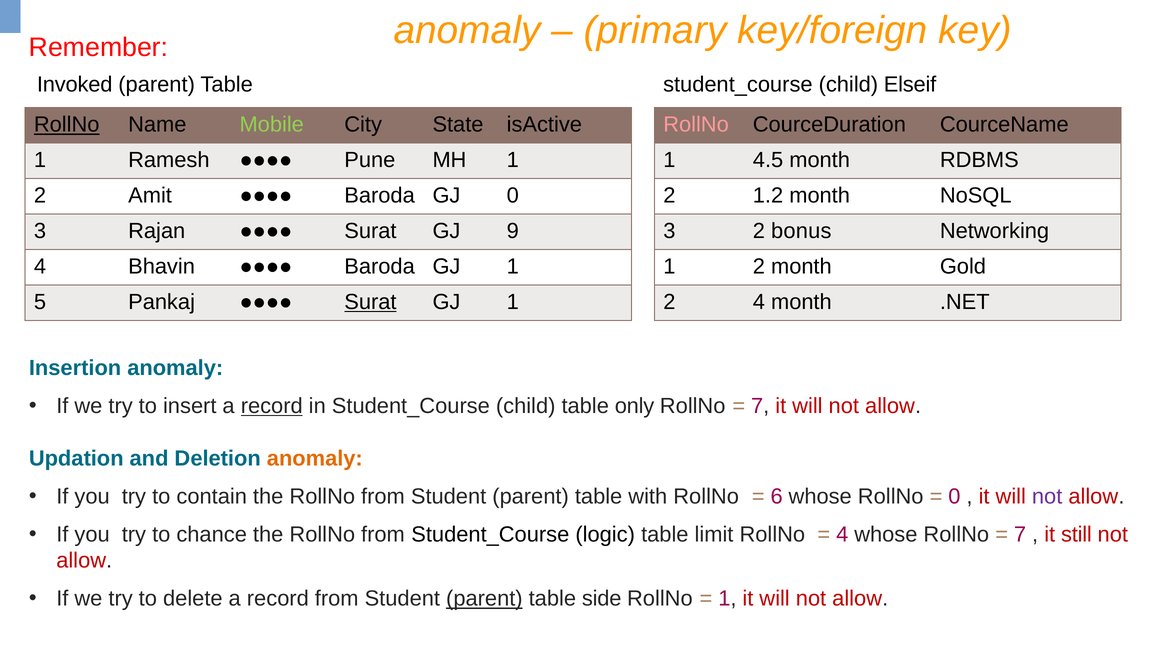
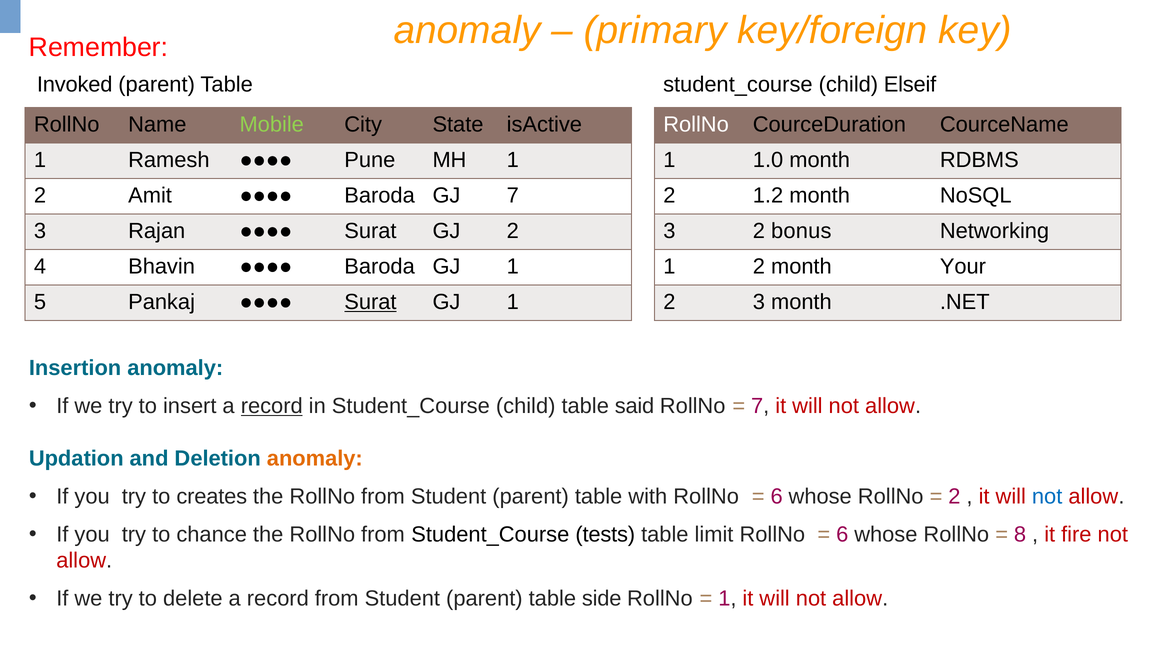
RollNo underline: present -> none (67, 125)
RollNo colour: pink -> white (696, 125)
4.5: 4.5 -> 1.0 (768, 160)
GJ 0: 0 -> 7 (513, 196)
GJ 9: 9 -> 2 (513, 231)
Gold: Gold -> Your (963, 266)
2 4: 4 -> 3 (759, 302)
only: only -> said (635, 406)
contain: contain -> creates (212, 496)
0: 0 -> 2 (954, 496)
not colour: purple -> blue (1047, 496)
logic: logic -> tests (605, 534)
4: 4 -> 6 (842, 534)
7: 7 -> 8 (1020, 534)
still: still -> fire (1076, 534)
parent underline: present -> none (484, 598)
